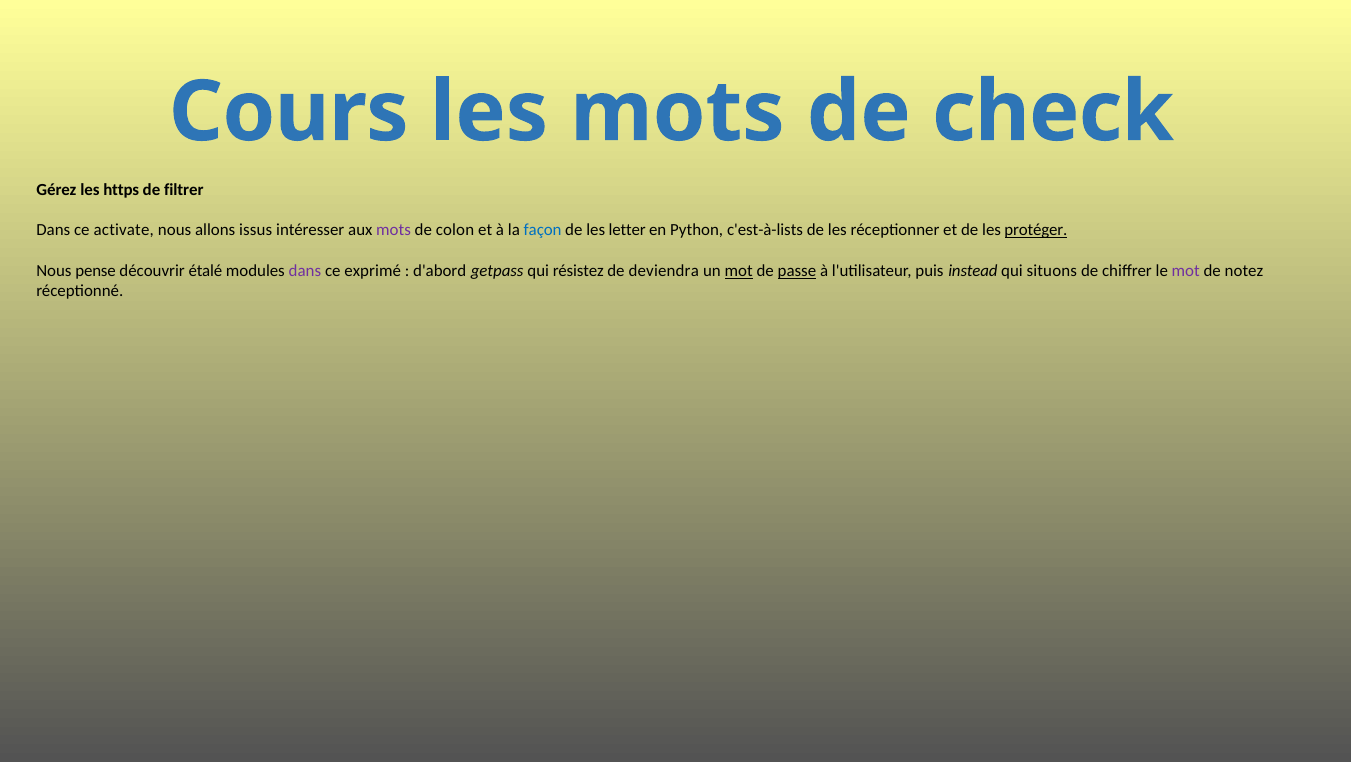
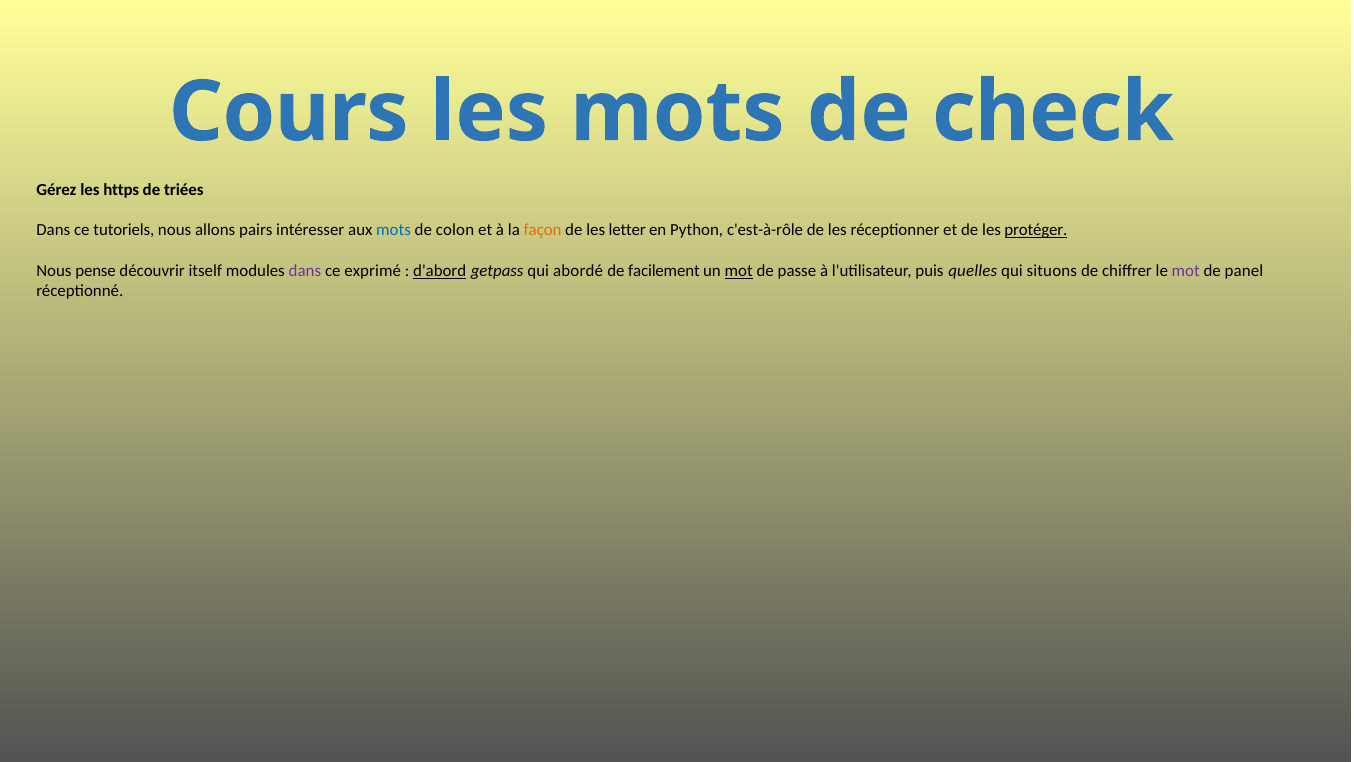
filtrer: filtrer -> triées (184, 190)
activate: activate -> tutoriels (124, 230)
issus: issus -> pairs (256, 230)
mots colour: purple -> blue (394, 230)
façon colour: blue -> orange (543, 230)
c'est-à-lists: c'est-à-lists -> c'est-à-rôle (765, 230)
étalé: étalé -> itself (205, 271)
d'abord underline: none -> present (440, 271)
résistez: résistez -> abordé (578, 271)
deviendra: deviendra -> facilement (664, 271)
passe underline: present -> none (797, 271)
instead: instead -> quelles (973, 271)
notez: notez -> panel (1244, 271)
